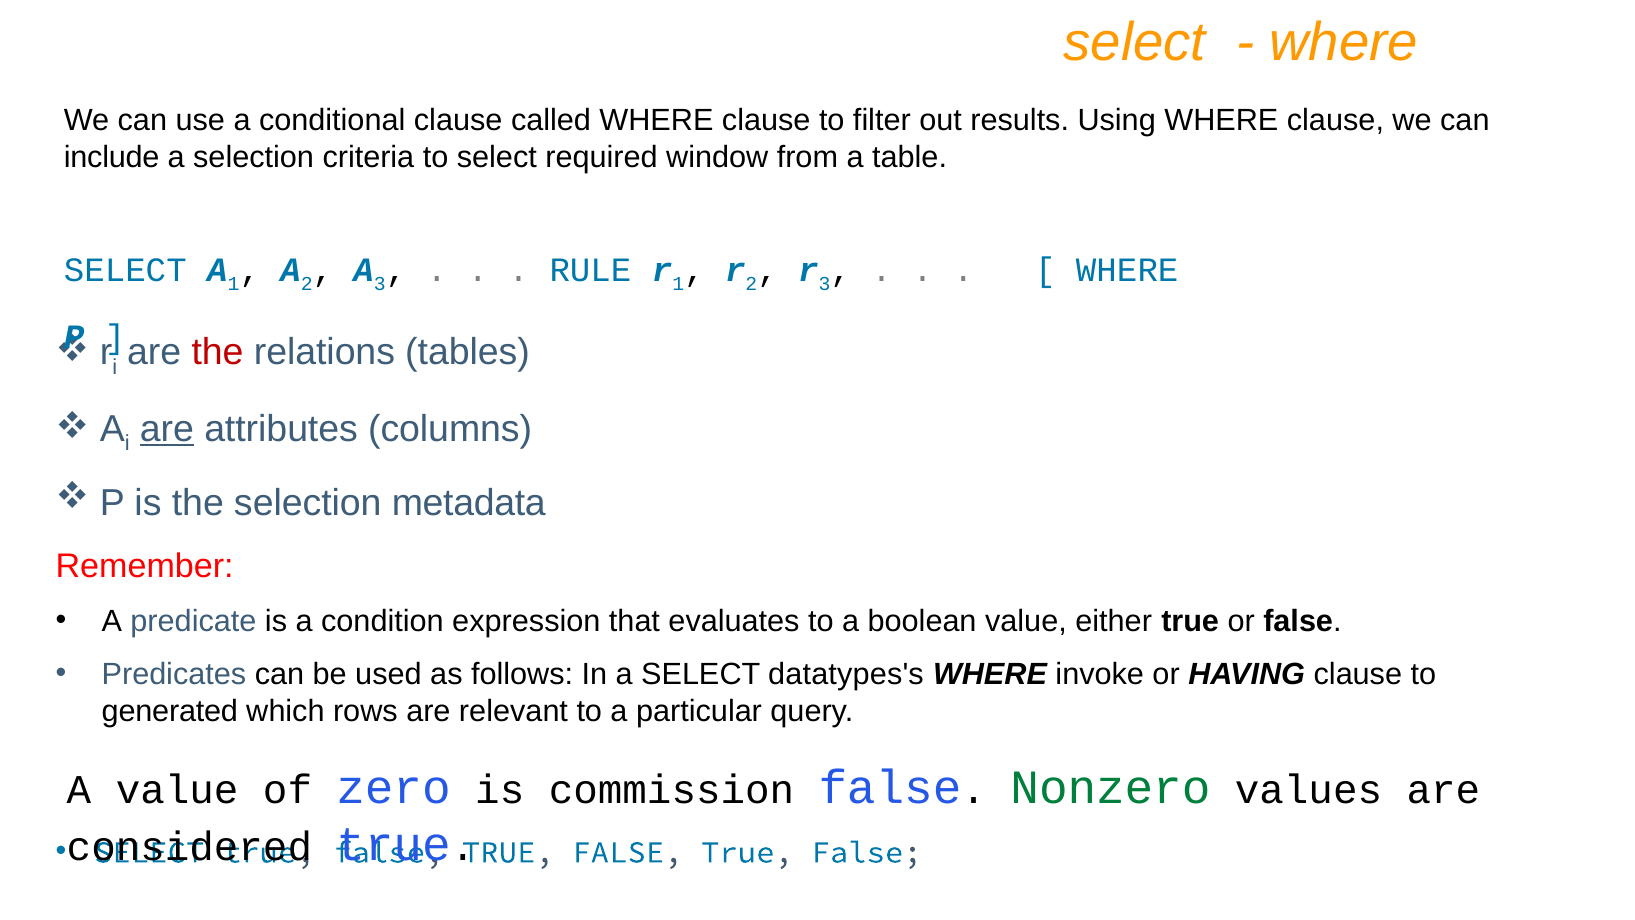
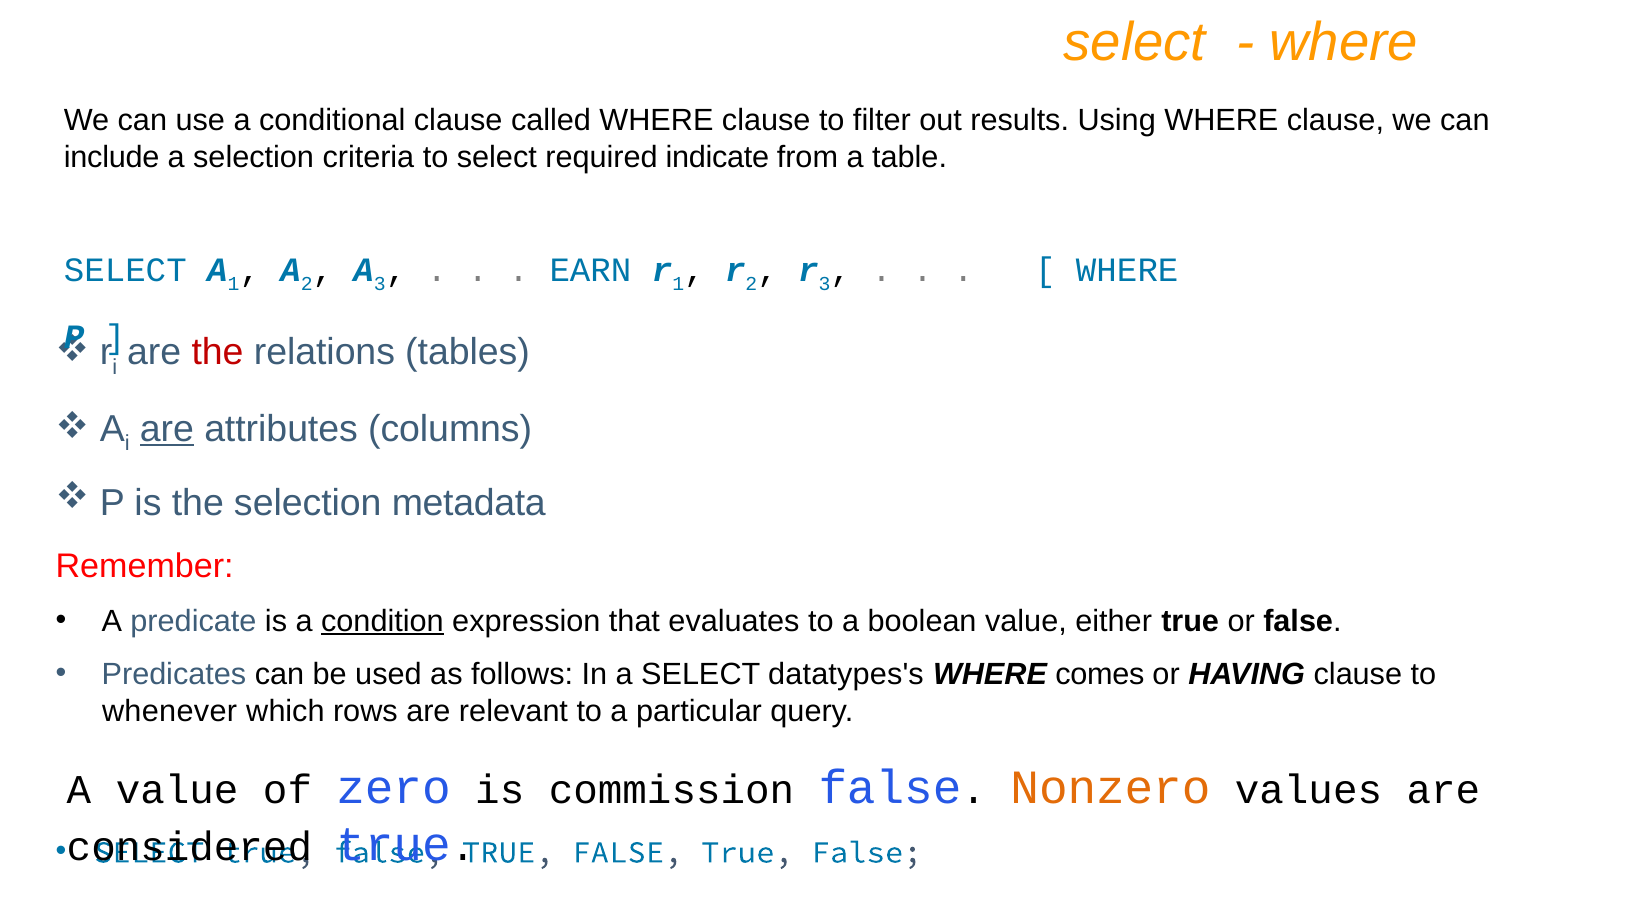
window: window -> indicate (717, 158)
RULE: RULE -> EARN (590, 270)
condition underline: none -> present (382, 621)
invoke: invoke -> comes (1100, 674)
generated: generated -> whenever (170, 711)
Nonzero colour: green -> orange (1110, 787)
